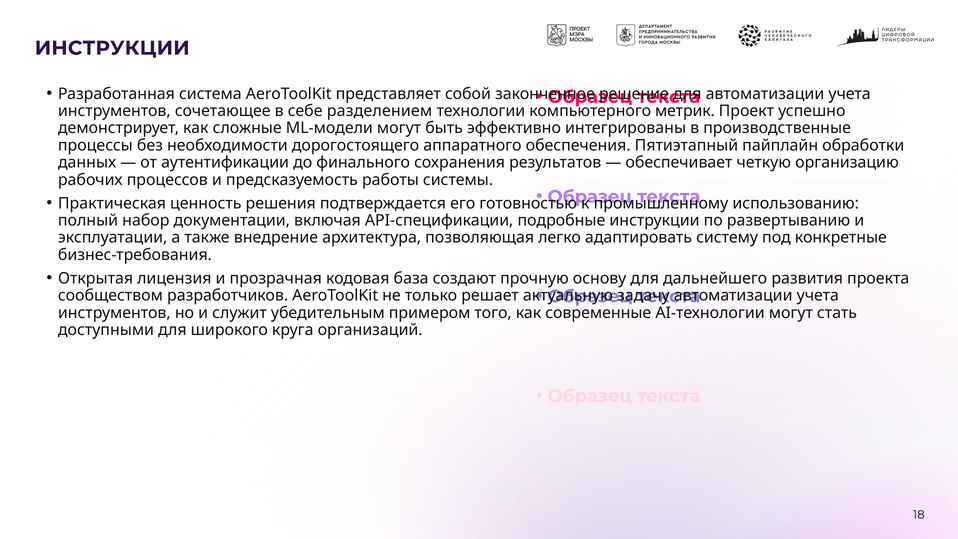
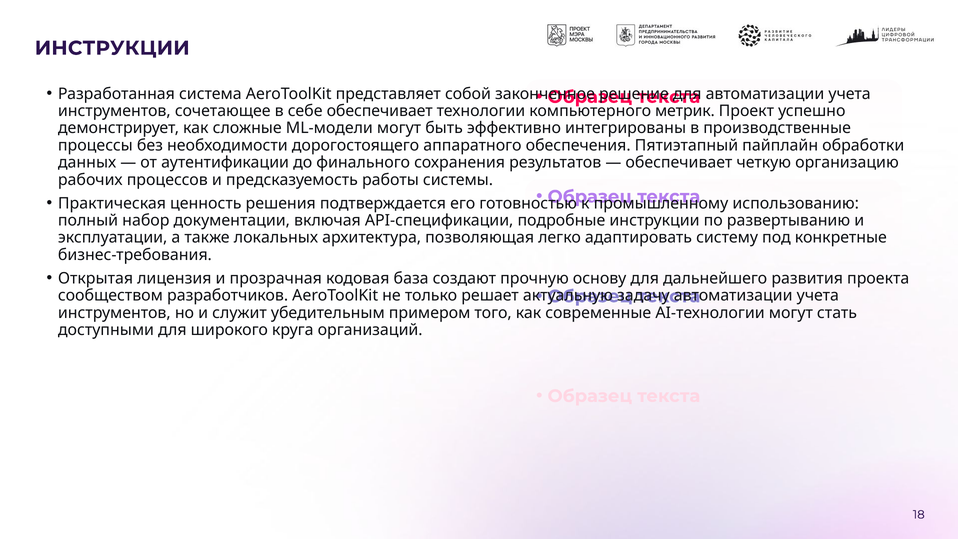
себе разделением: разделением -> обеспечивает (380, 111)
внедрение: внедрение -> локальных (276, 238)
